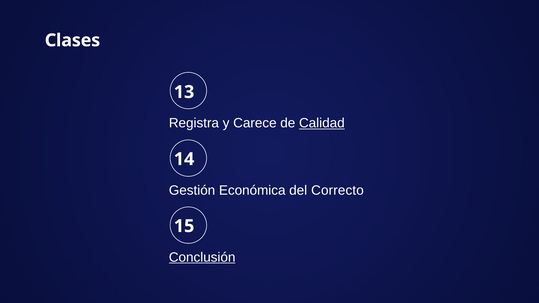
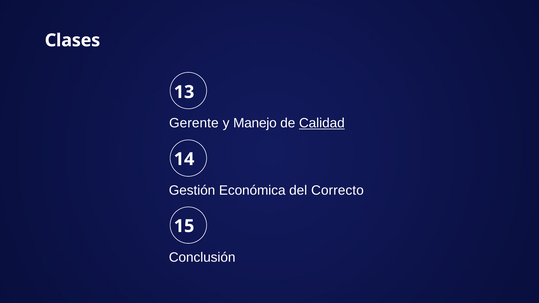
Registra: Registra -> Gerente (194, 123)
Carece: Carece -> Manejo (255, 123)
Conclusión underline: present -> none (202, 257)
